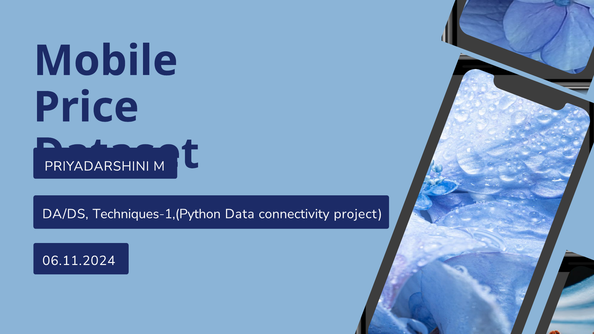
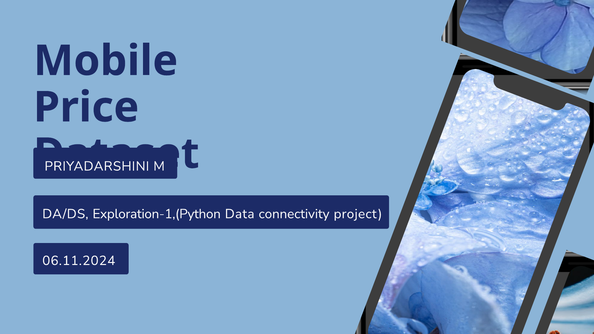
Techniques-1,(Python: Techniques-1,(Python -> Exploration-1,(Python (157, 214)
